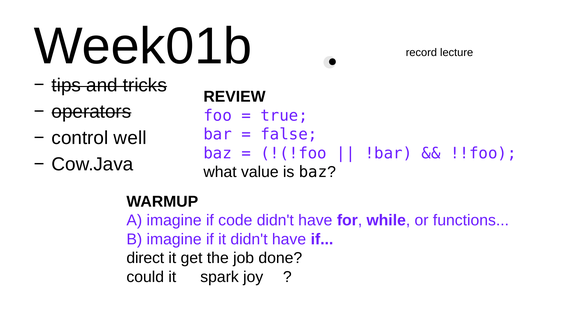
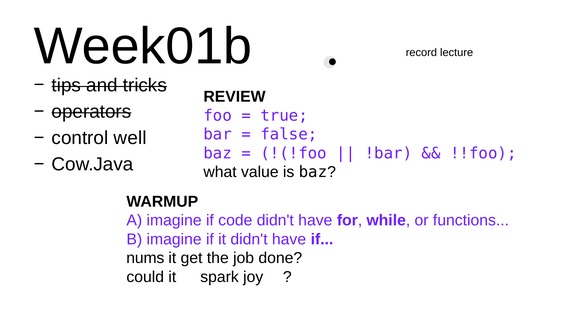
direct: direct -> nums (145, 258)
